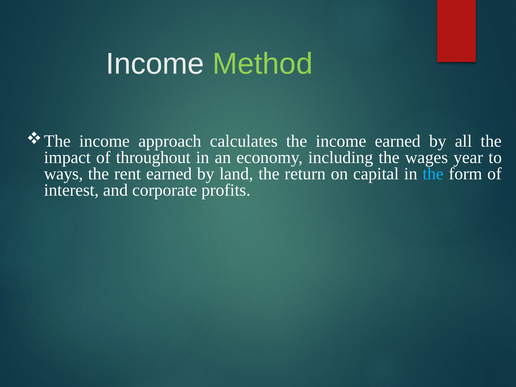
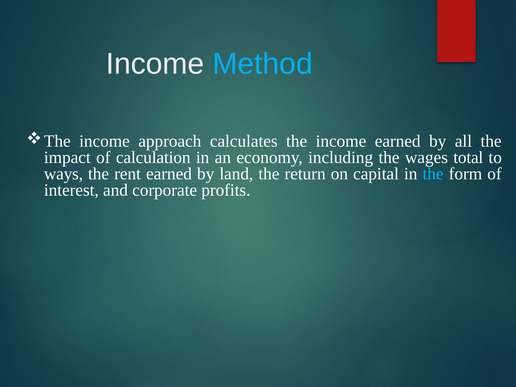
Method colour: light green -> light blue (263, 64)
throughout: throughout -> calculation (153, 158)
year: year -> total (468, 158)
